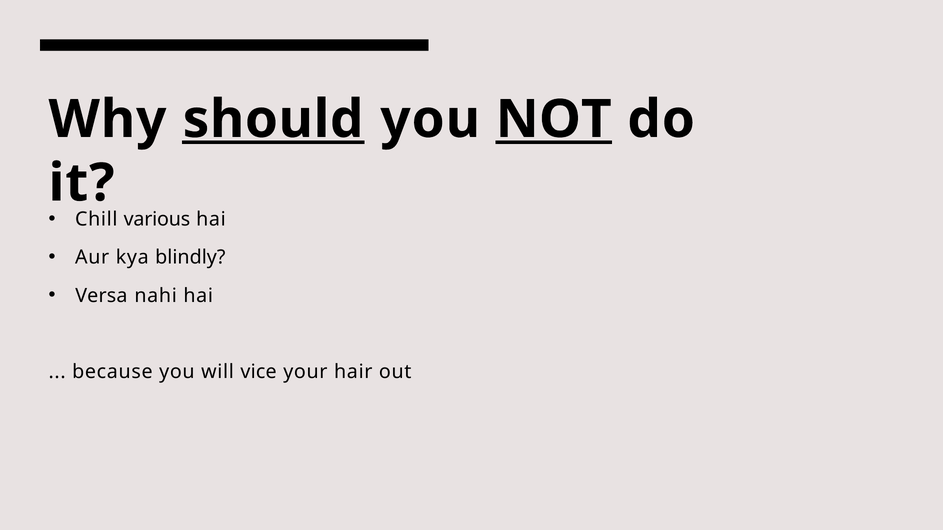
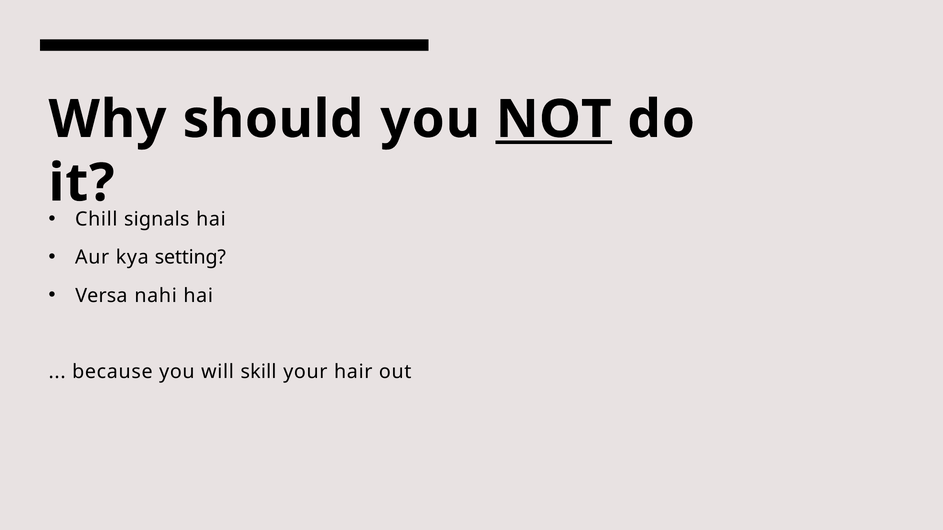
should underline: present -> none (273, 120)
various: various -> signals (157, 220)
blindly: blindly -> setting (190, 258)
vice: vice -> skill (259, 372)
